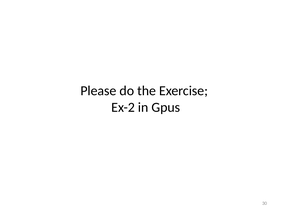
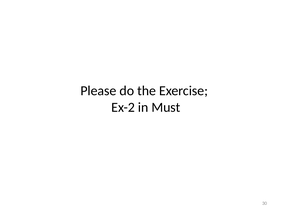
Gpus: Gpus -> Must (166, 107)
